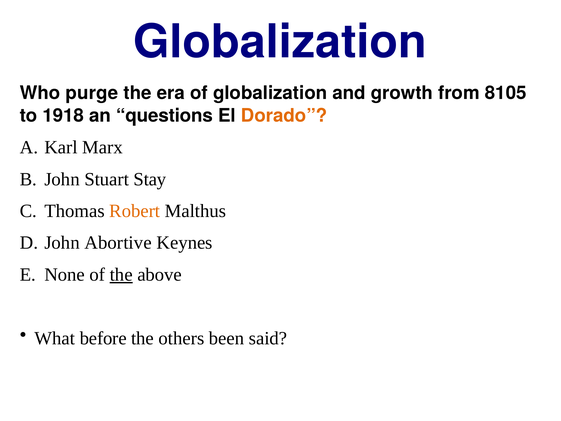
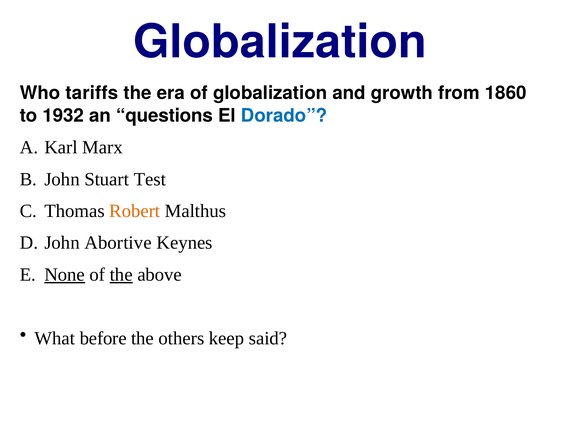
purge: purge -> tariffs (92, 93)
8105: 8105 -> 1860 (506, 93)
1918: 1918 -> 1932 (63, 116)
Dorado colour: orange -> blue (284, 116)
Stay: Stay -> Test (150, 179)
None underline: none -> present (65, 274)
been: been -> keep (227, 338)
